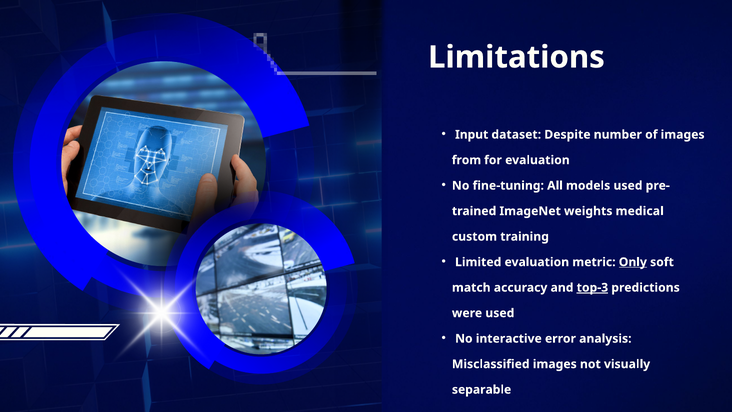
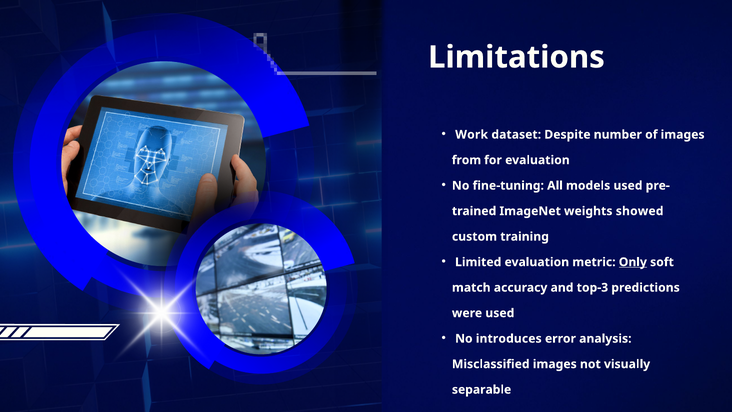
Input: Input -> Work (472, 135)
medical: medical -> showed (640, 211)
top-3 underline: present -> none (592, 287)
interactive: interactive -> introduces (509, 338)
